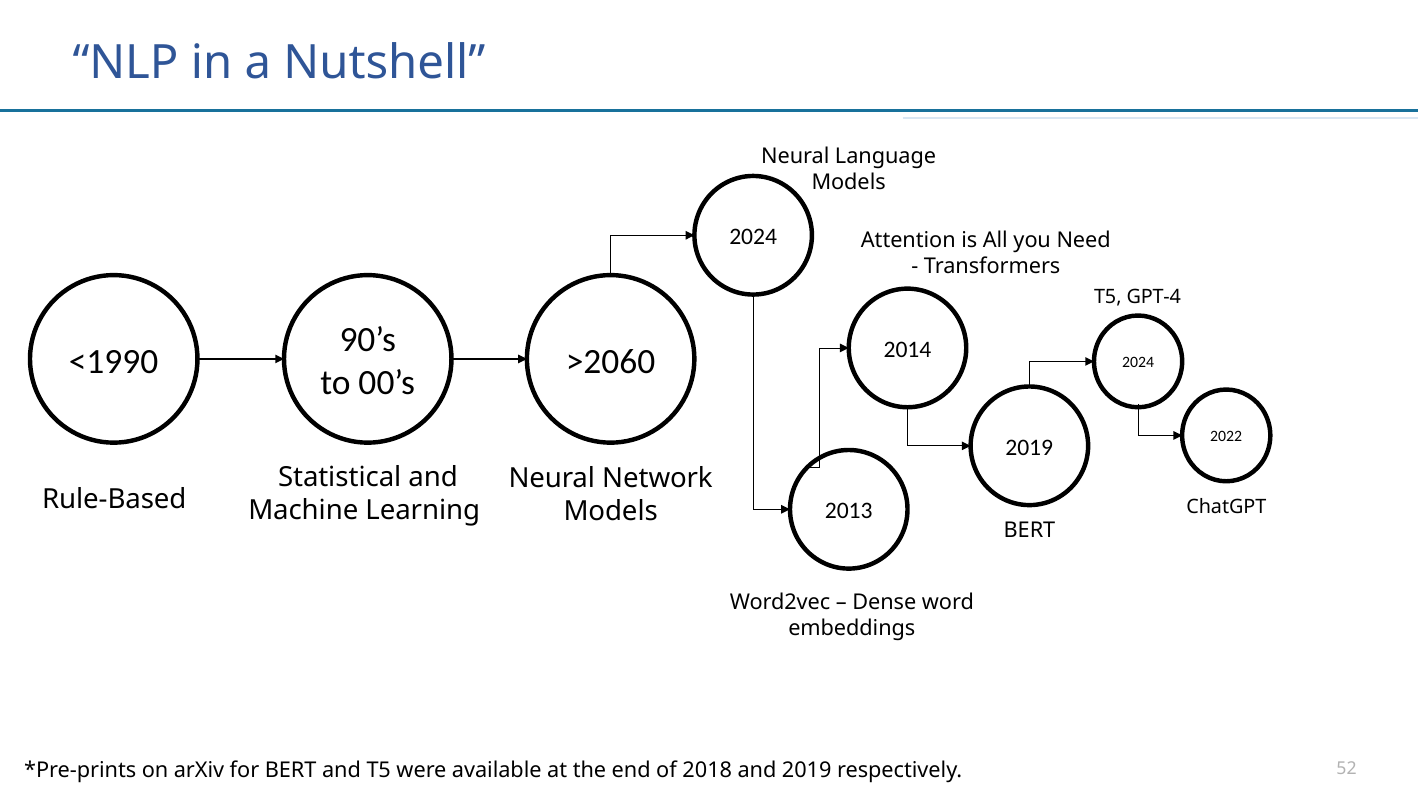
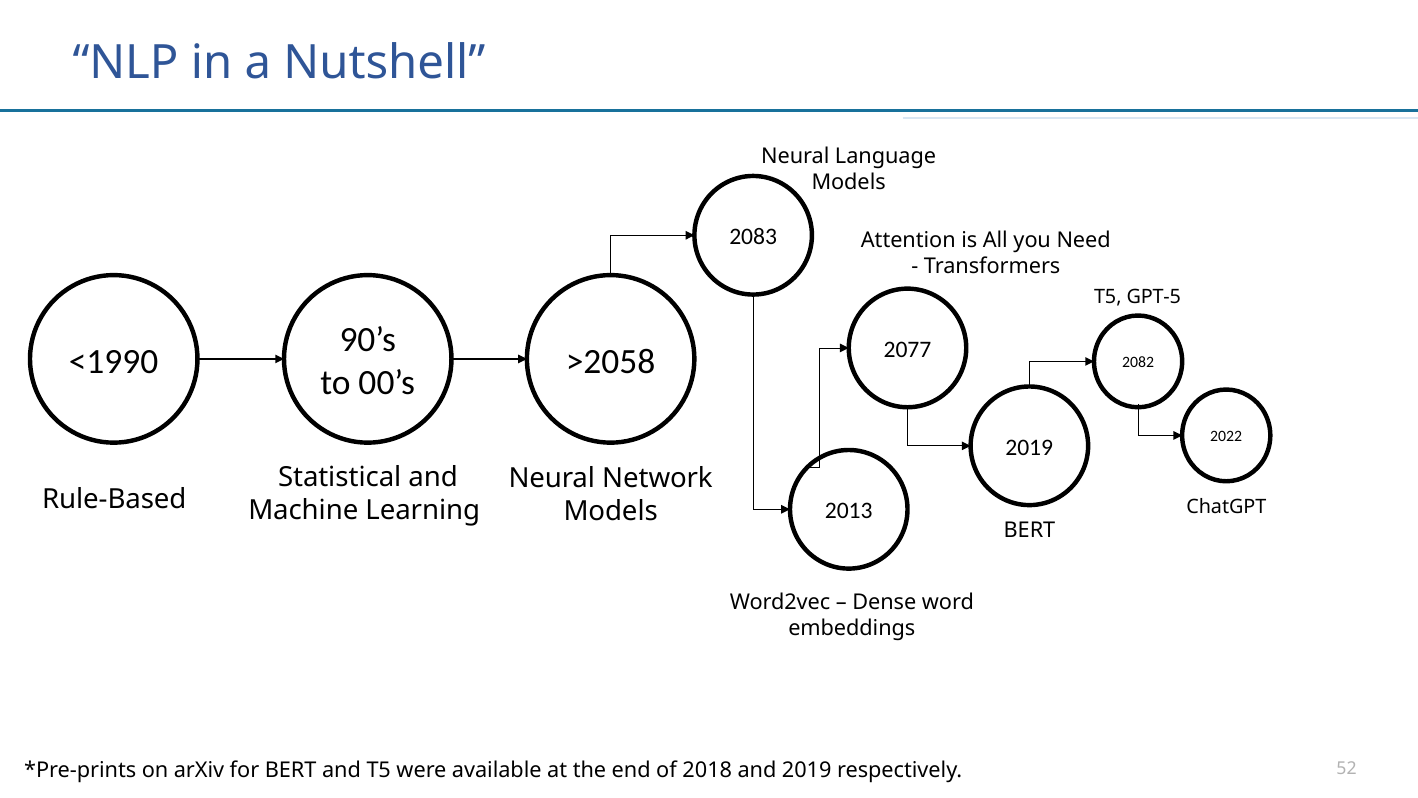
2024: 2024 -> 2083 (753, 237)
GPT-4: GPT-4 -> GPT-5 (1154, 297)
2014: 2014 -> 2077 (907, 349)
>2060: >2060 -> >2058 (611, 361)
2024: 2024 -> 2082 (1138, 362)
